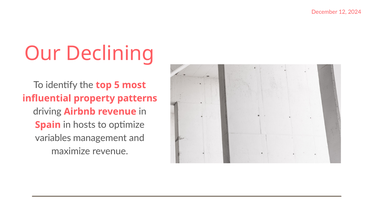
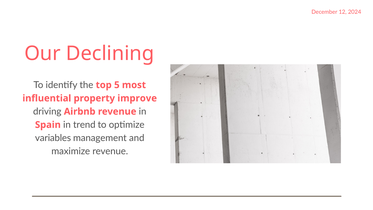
patterns: patterns -> improve (137, 98)
hosts: hosts -> trend (84, 125)
